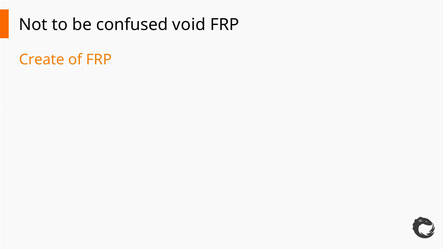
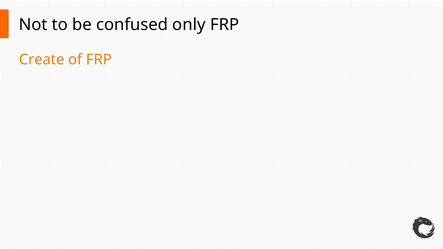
void: void -> only (189, 25)
